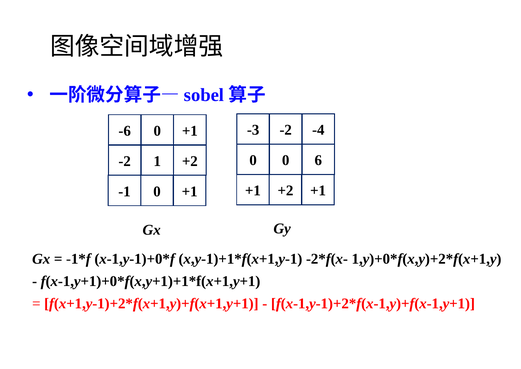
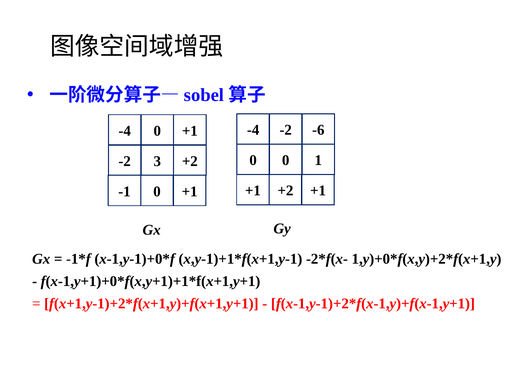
-3: -3 -> -4 (253, 130)
-4: -4 -> -6 (318, 130)
-6: -6 -> -4 (125, 131)
6: 6 -> 1 (318, 160)
1: 1 -> 3 (157, 161)
